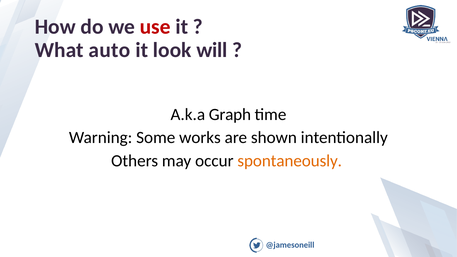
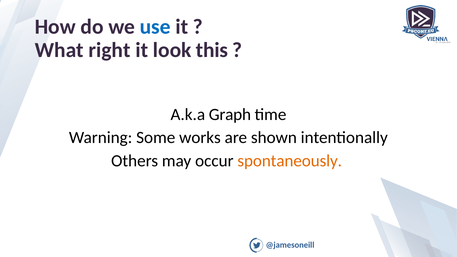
use colour: red -> blue (155, 27)
auto: auto -> right (109, 50)
will: will -> this (212, 50)
